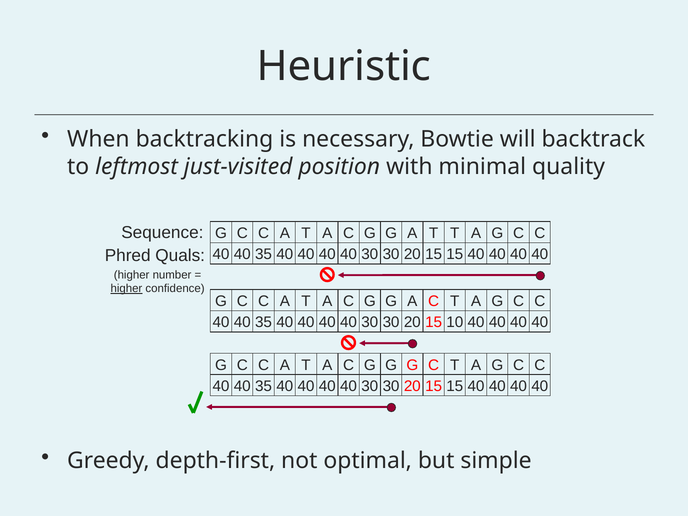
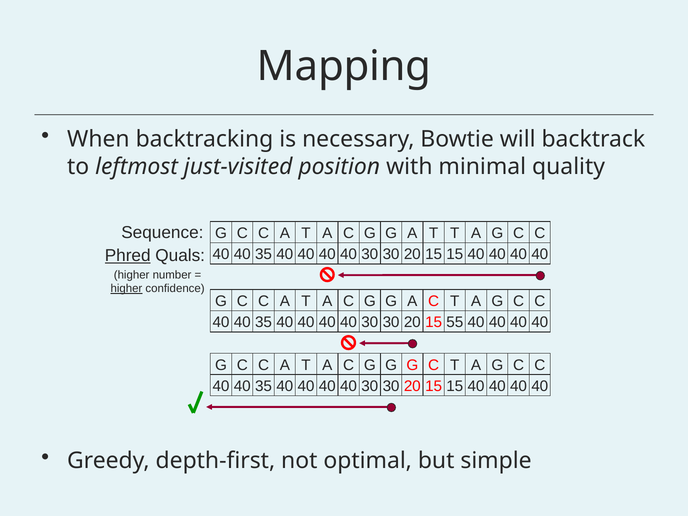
Heuristic: Heuristic -> Mapping (344, 67)
Phred underline: none -> present (128, 256)
10: 10 -> 55 (455, 322)
